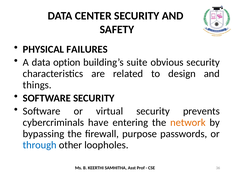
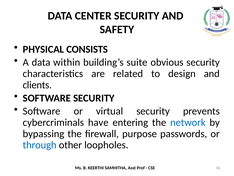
FAILURES: FAILURES -> CONSISTS (87, 49)
option: option -> within (67, 62)
things: things -> clients (37, 85)
network colour: orange -> blue (188, 122)
